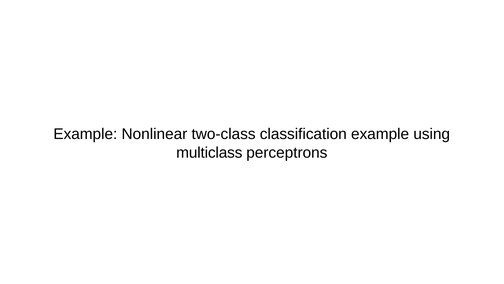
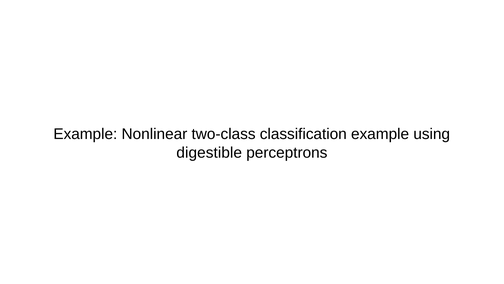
multiclass: multiclass -> digestible (209, 152)
